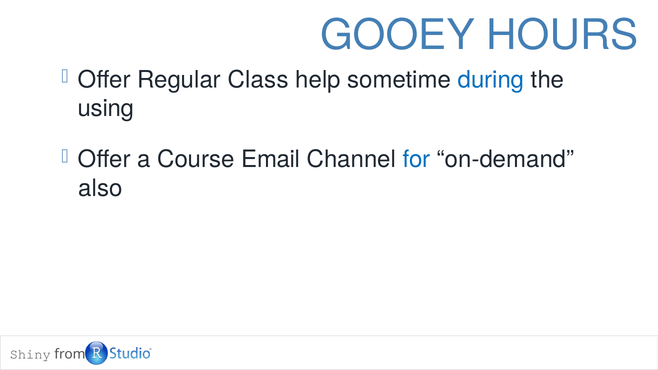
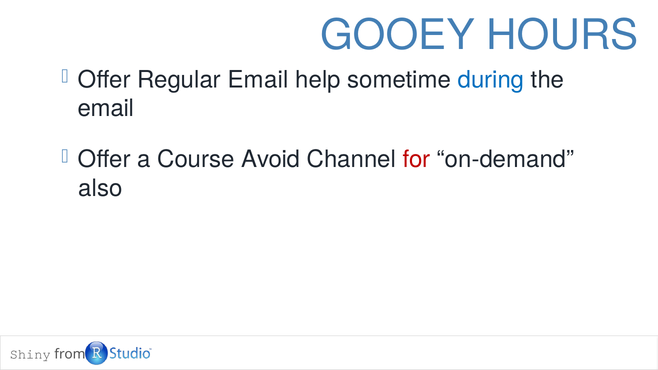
Regular Class: Class -> Email (258, 80)
using: using -> email (106, 109)
Email: Email -> Avoid (271, 160)
for colour: blue -> red (417, 160)
